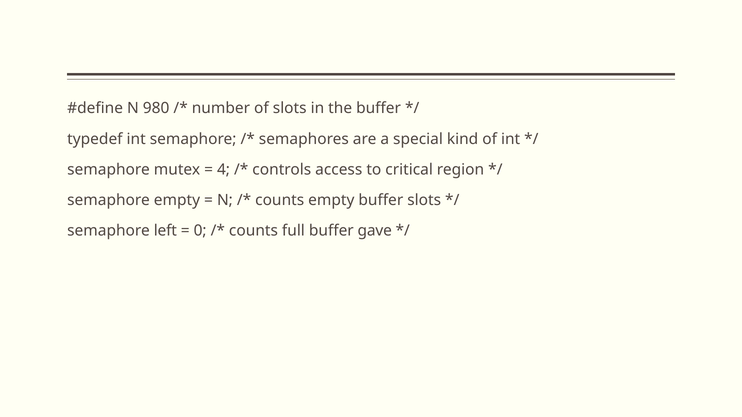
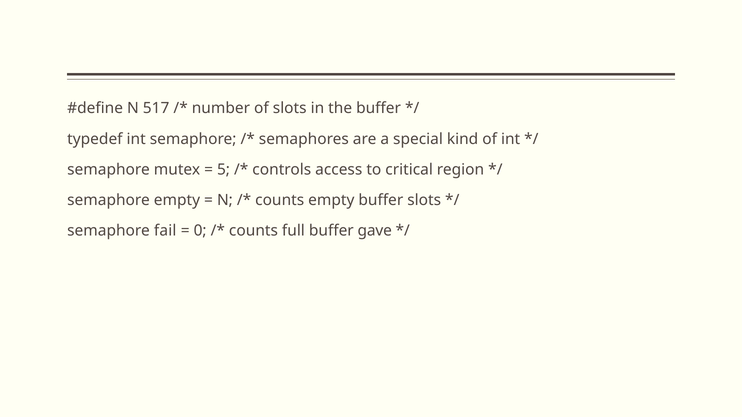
980: 980 -> 517 (156, 108)
4: 4 -> 5 (224, 170)
left: left -> fail (165, 231)
